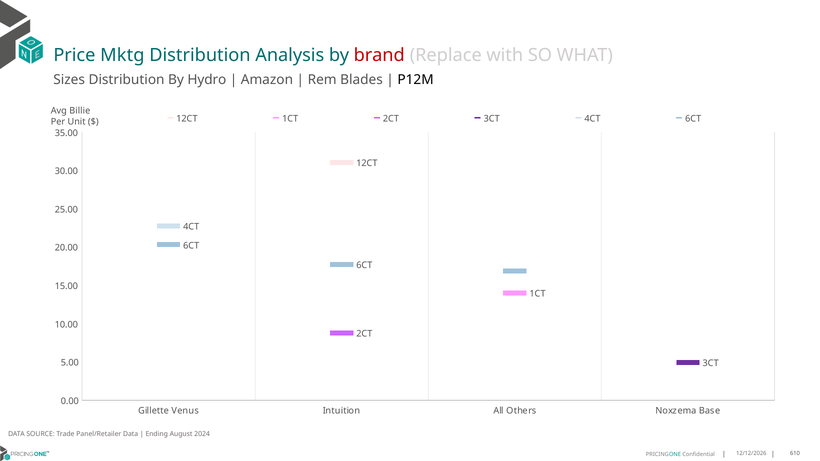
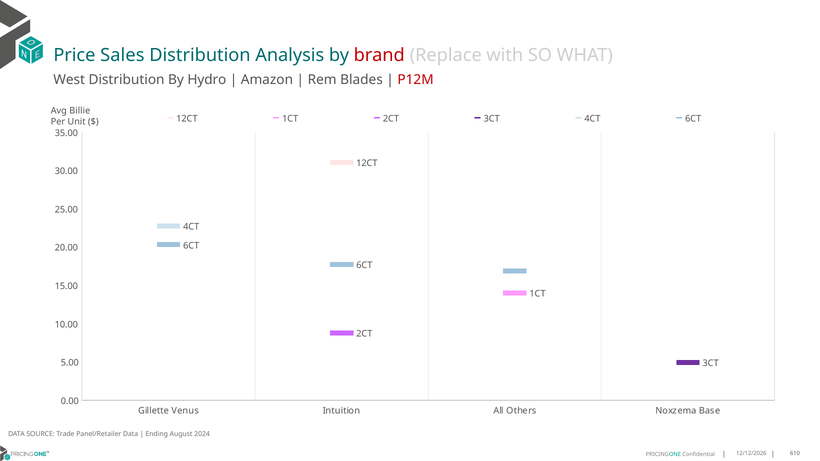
Mktg: Mktg -> Sales (122, 55)
Sizes: Sizes -> West (69, 80)
P12M colour: black -> red (416, 80)
